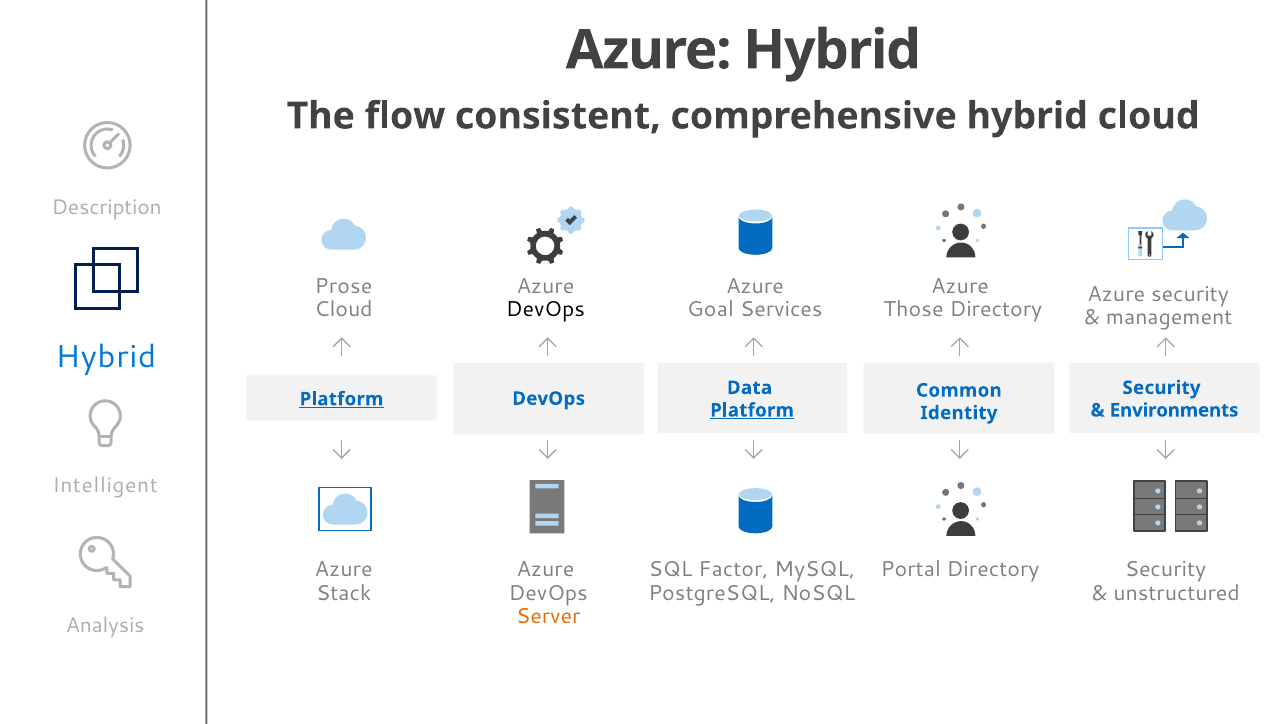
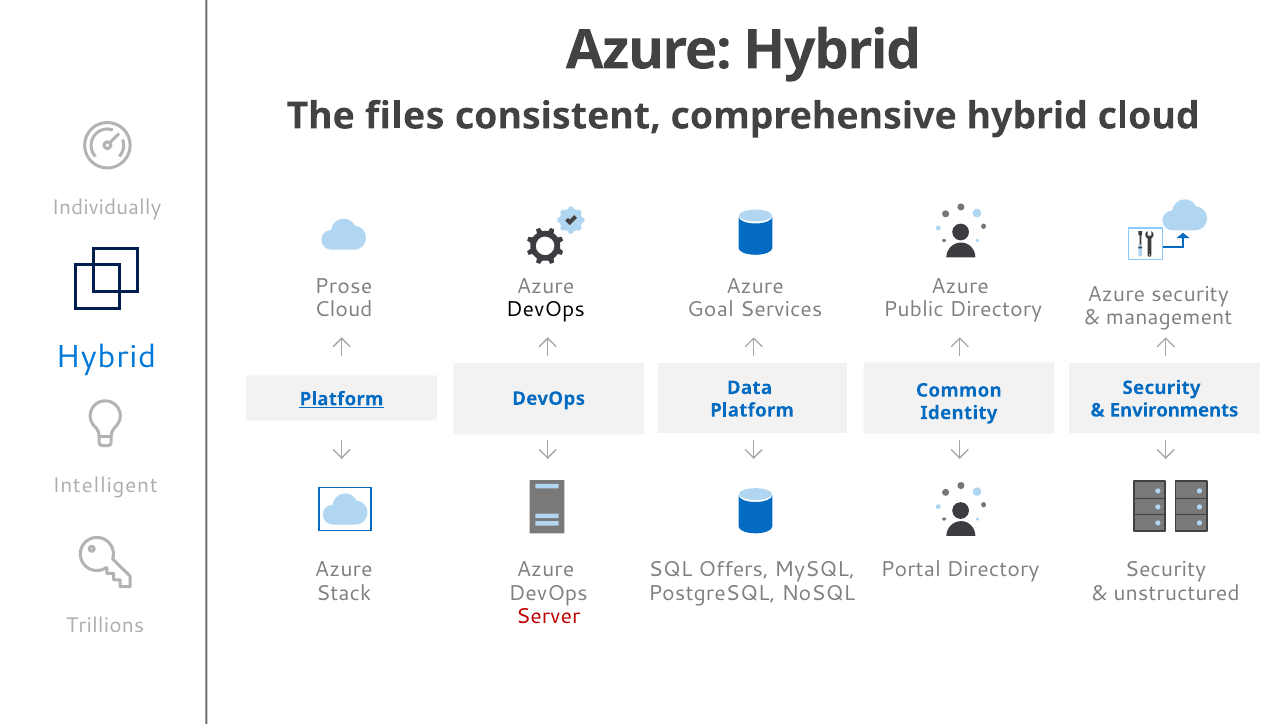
flow: flow -> files (405, 116)
Description: Description -> Individually (107, 208)
Those: Those -> Public (914, 310)
Platform underline: present -> none (752, 411)
Factor: Factor -> Offers (734, 570)
Server colour: orange -> red (548, 617)
Analysis: Analysis -> Trillions (105, 626)
